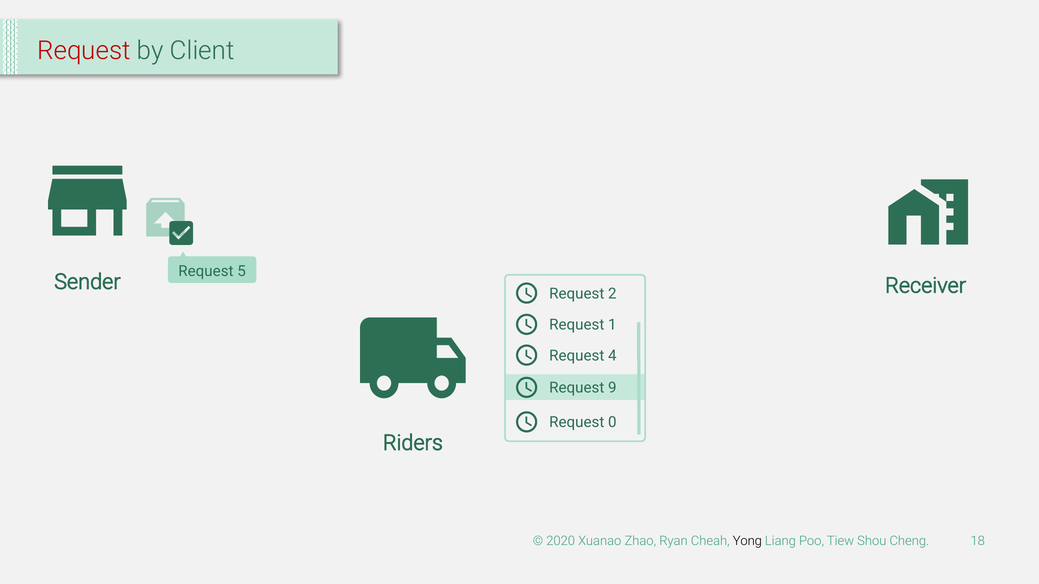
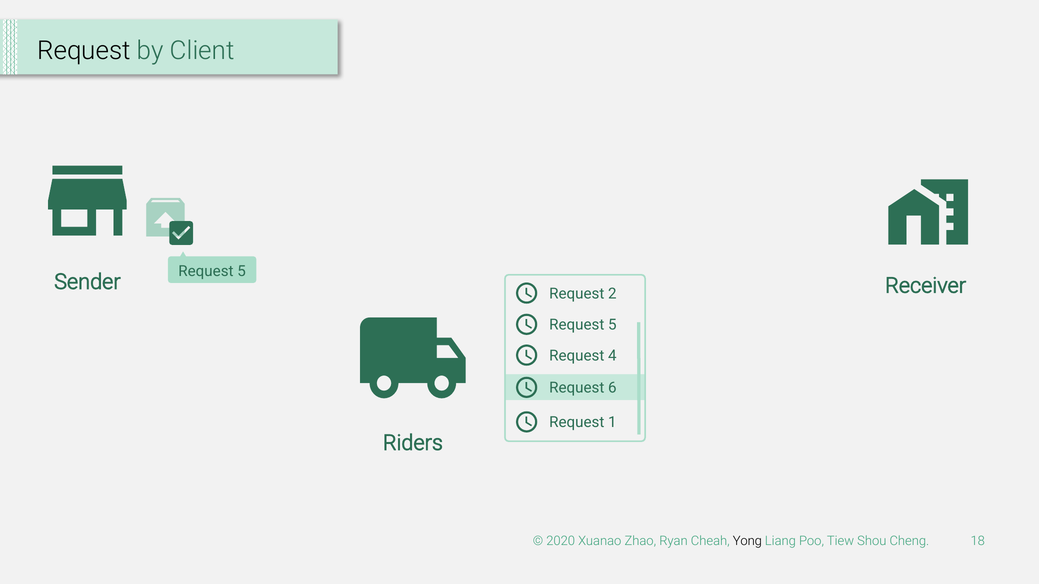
Request colour: red -> black (84, 51)
1: 1 -> 5 (612, 325)
9: 9 -> 6 (612, 388)
0: 0 -> 1 (612, 423)
